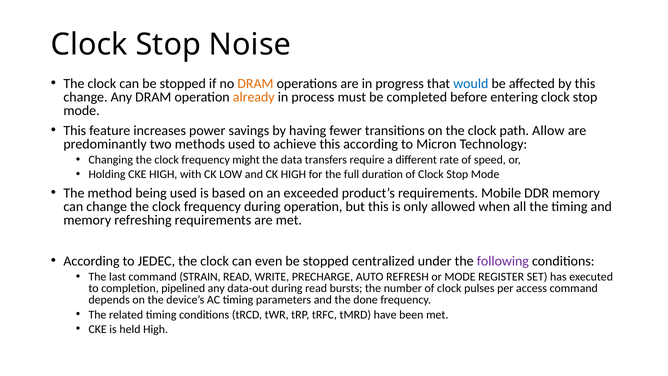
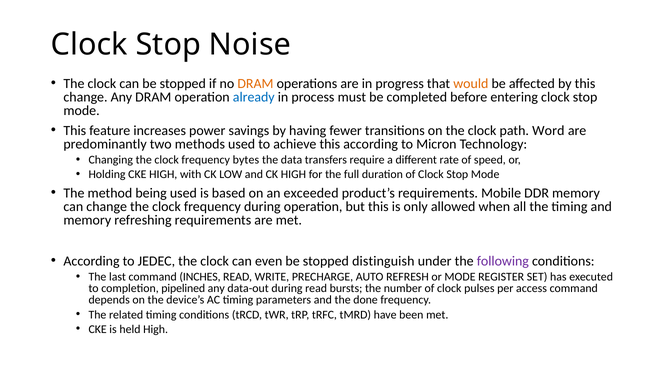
would colour: blue -> orange (471, 84)
already colour: orange -> blue (254, 97)
Allow: Allow -> Word (548, 130)
might: might -> bytes (246, 160)
centralized: centralized -> distinguish (383, 261)
STRAIN: STRAIN -> INCHES (200, 277)
